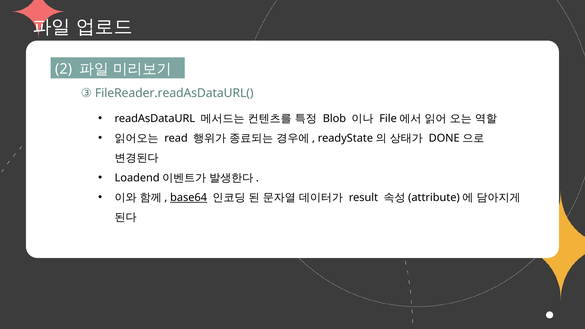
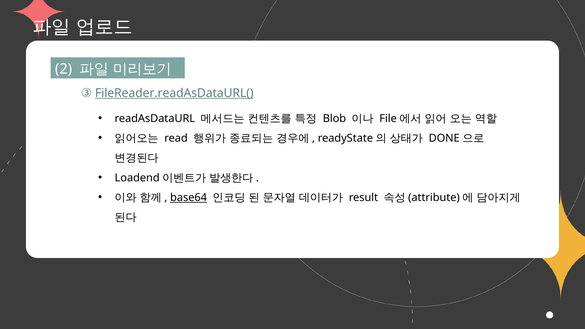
FileReader.readAsDataURL( underline: none -> present (174, 93)
